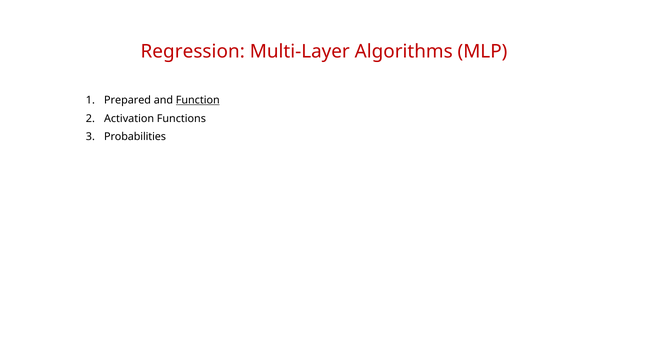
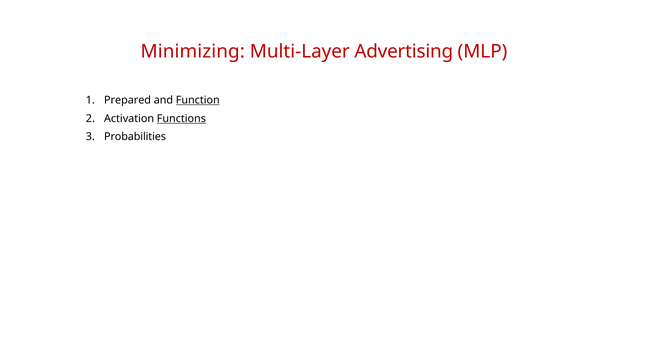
Regression: Regression -> Minimizing (193, 52)
Algorithms: Algorithms -> Advertising (404, 52)
Functions underline: none -> present (181, 119)
